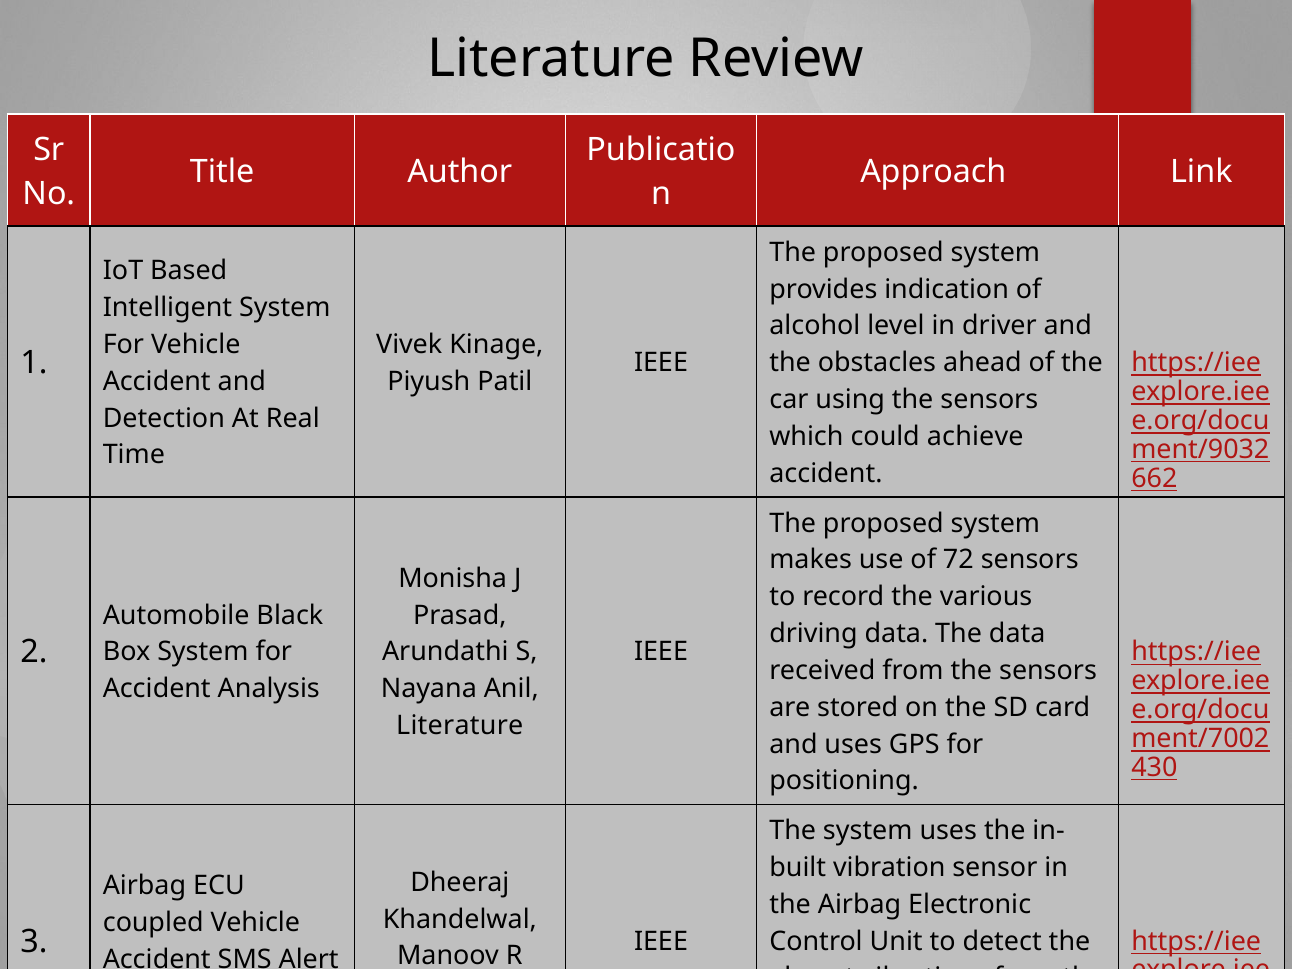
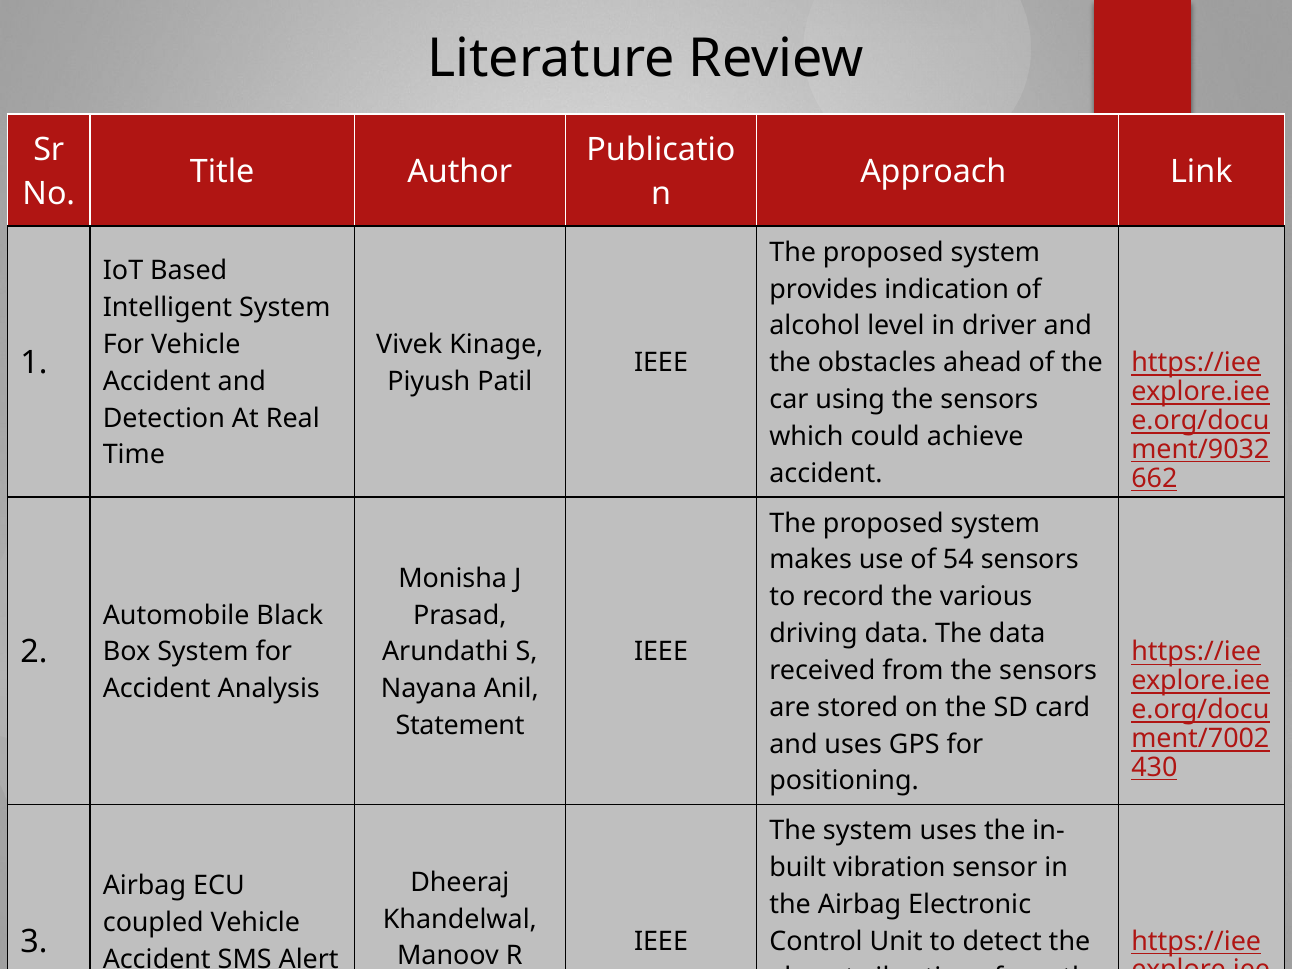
72: 72 -> 54 (958, 560)
Literature: Literature -> Statement (460, 726)
